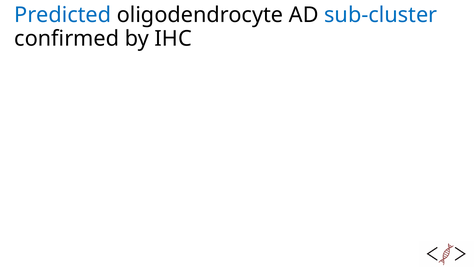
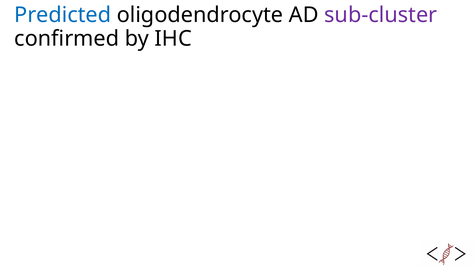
sub-cluster colour: blue -> purple (381, 15)
